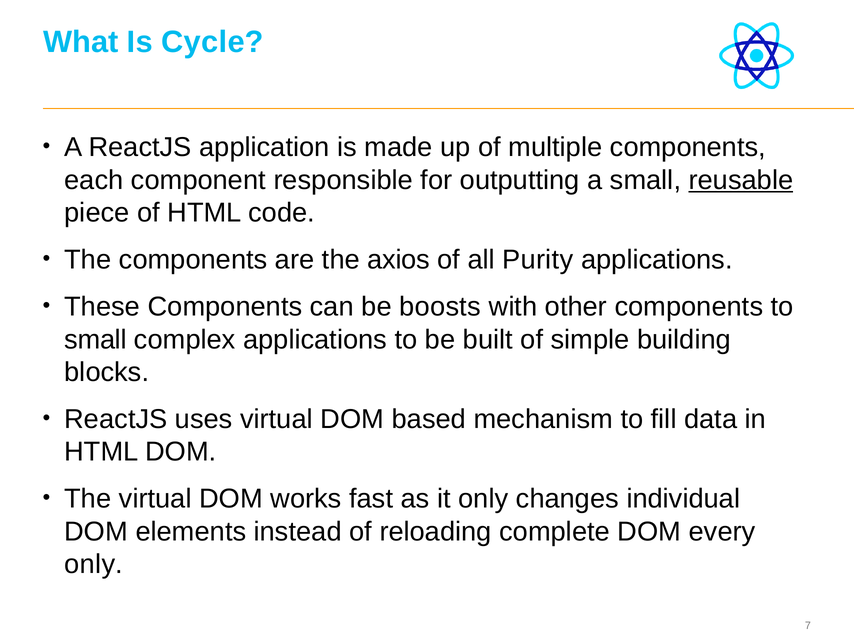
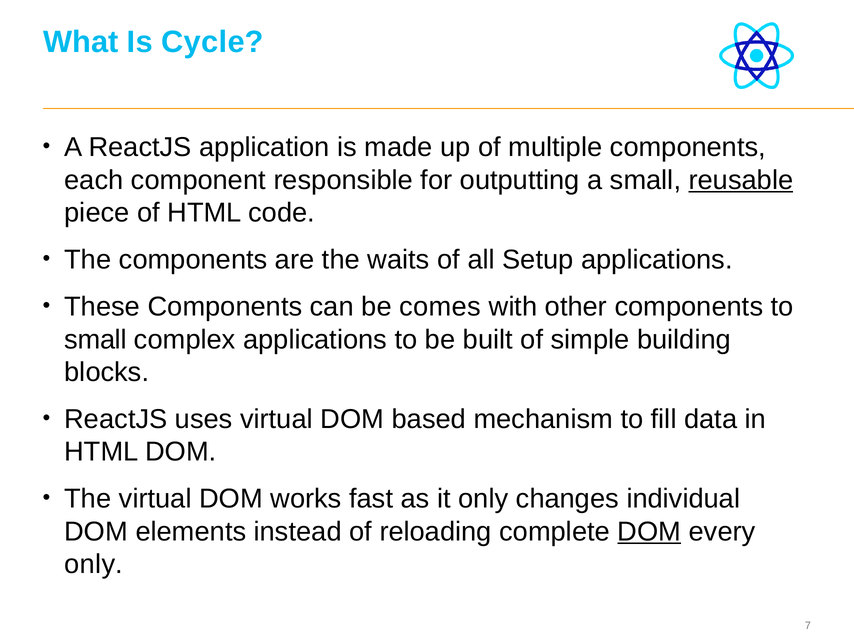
axios: axios -> waits (398, 260)
Purity: Purity -> Setup (538, 260)
boosts: boosts -> comes (440, 307)
DOM underline: none -> present (649, 531)
